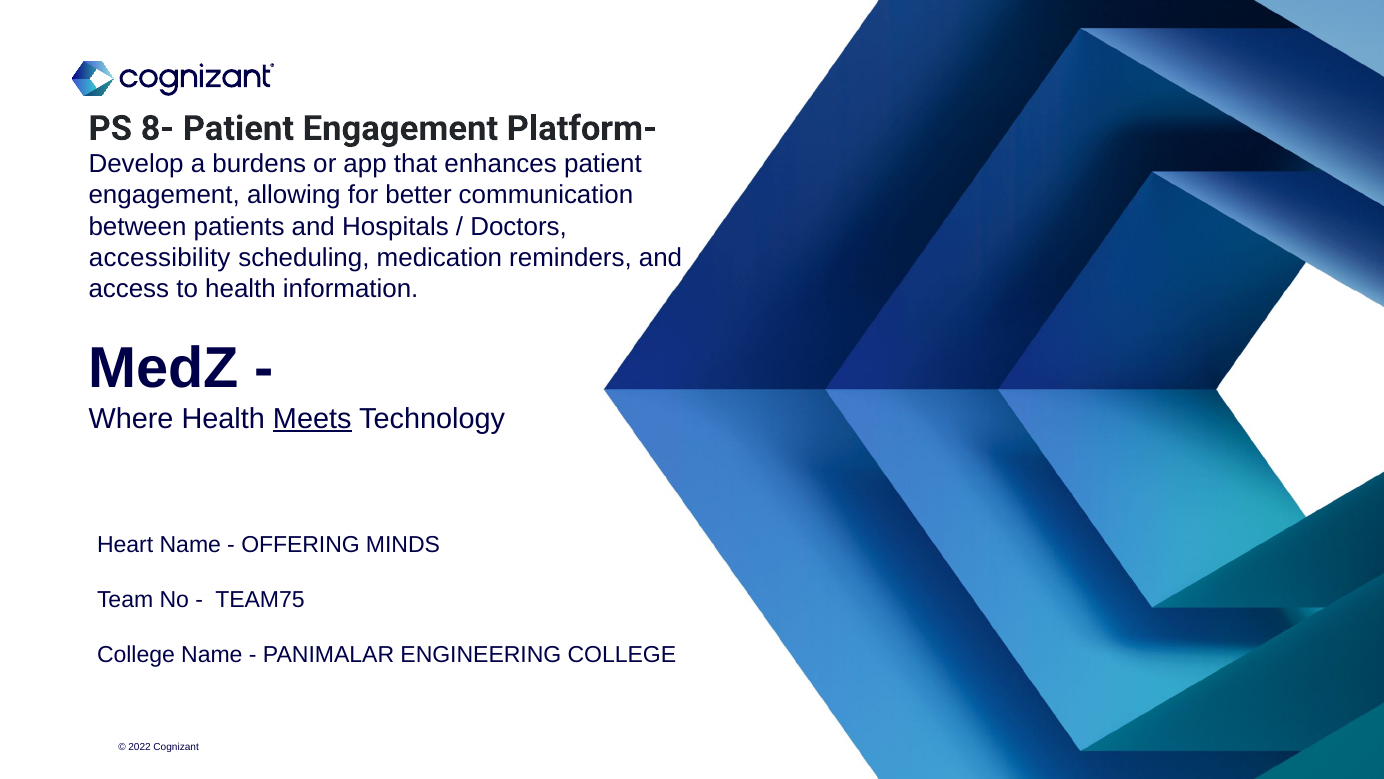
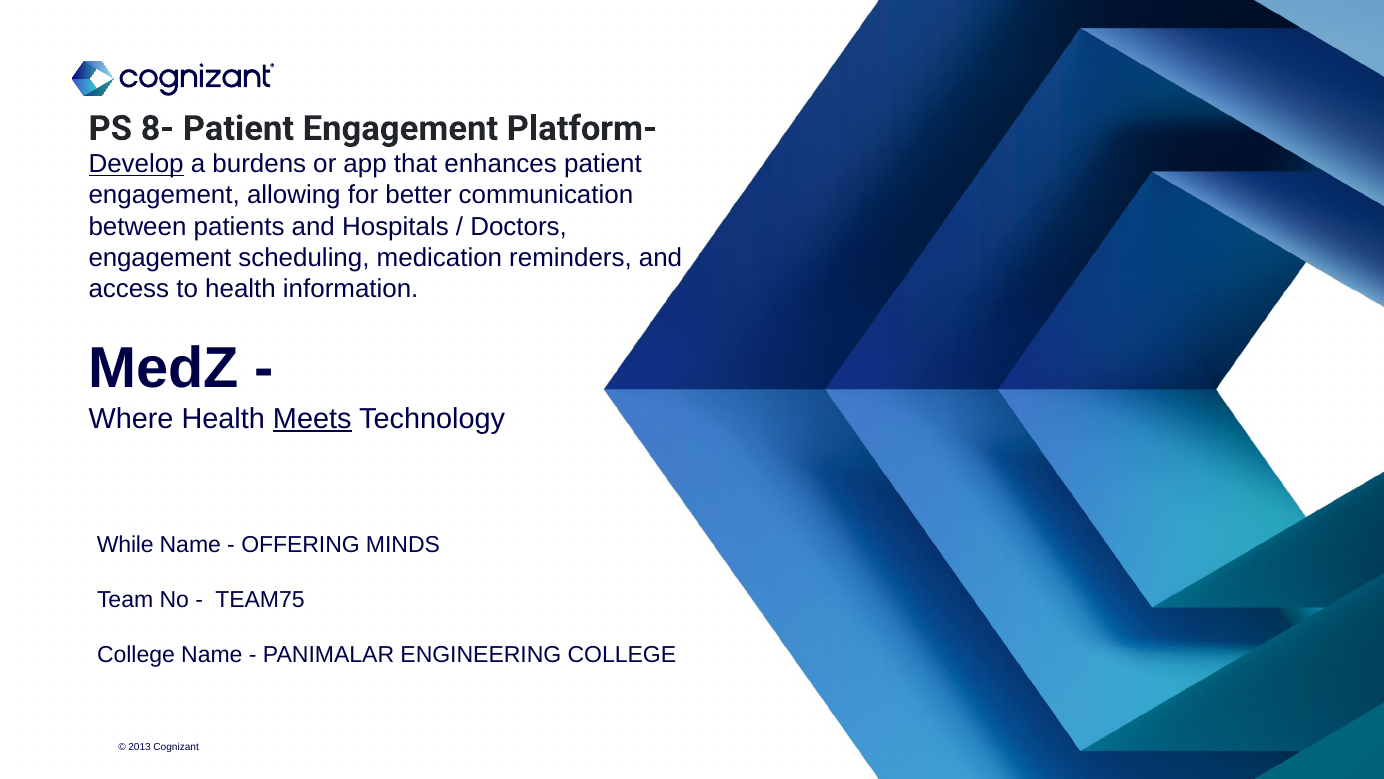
Develop underline: none -> present (136, 164)
accessibility: accessibility -> engagement (160, 258)
Heart: Heart -> While (125, 544)
2022: 2022 -> 2013 (140, 747)
